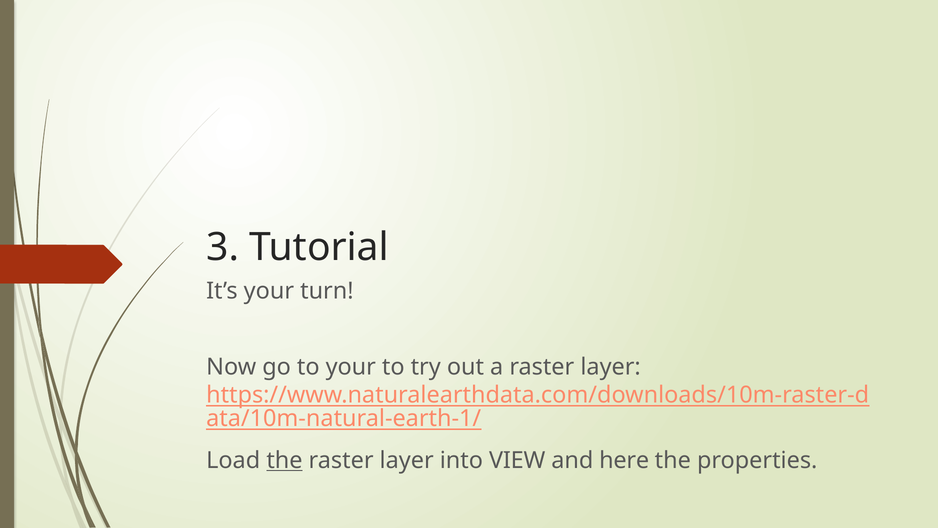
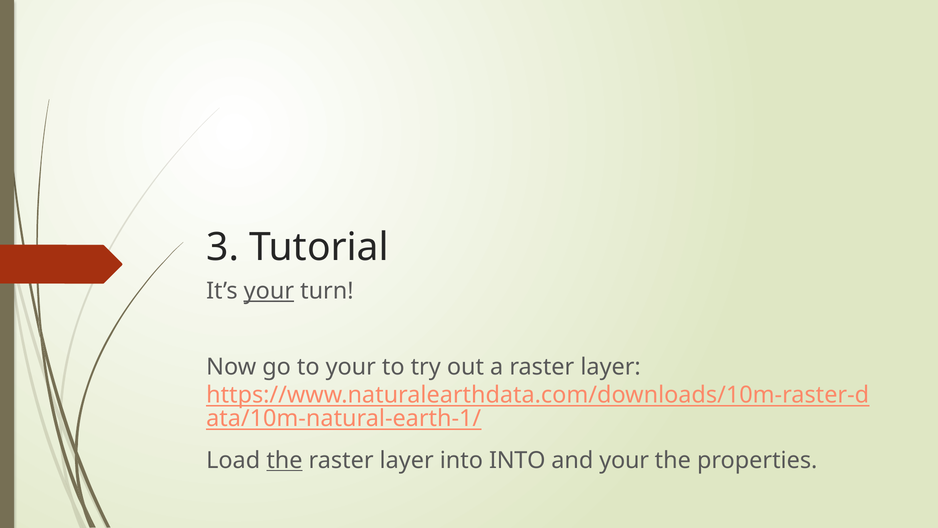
your underline: none -> present (269, 291)
into VIEW: VIEW -> INTO (517, 460)
and here: here -> your (624, 460)
